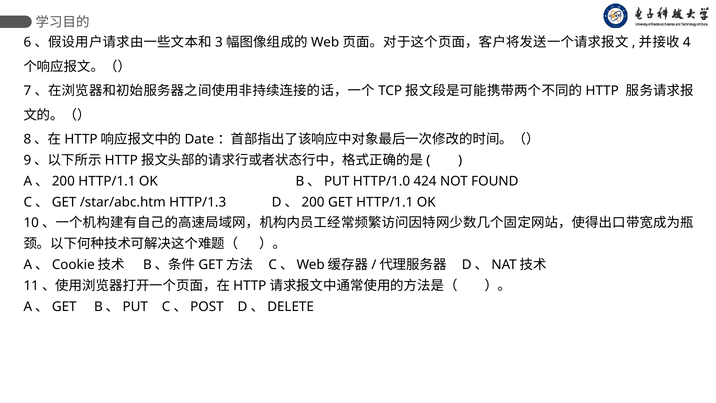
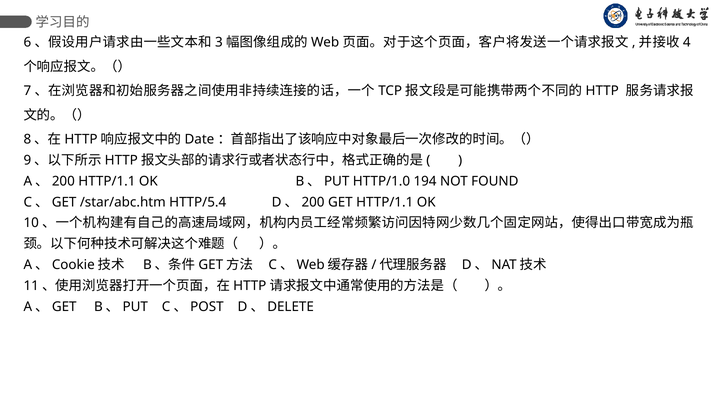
424: 424 -> 194 (425, 181)
HTTP/1.3: HTTP/1.3 -> HTTP/5.4 (198, 202)
